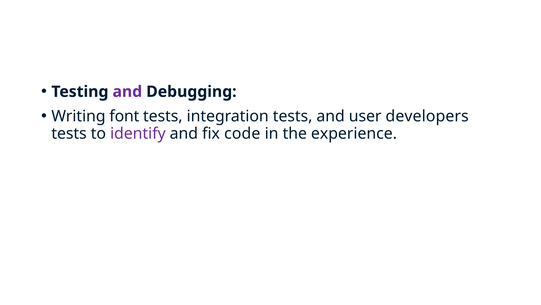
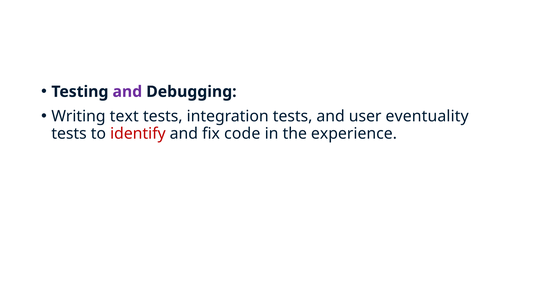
font: font -> text (124, 116)
developers: developers -> eventuality (427, 116)
identify colour: purple -> red (138, 133)
